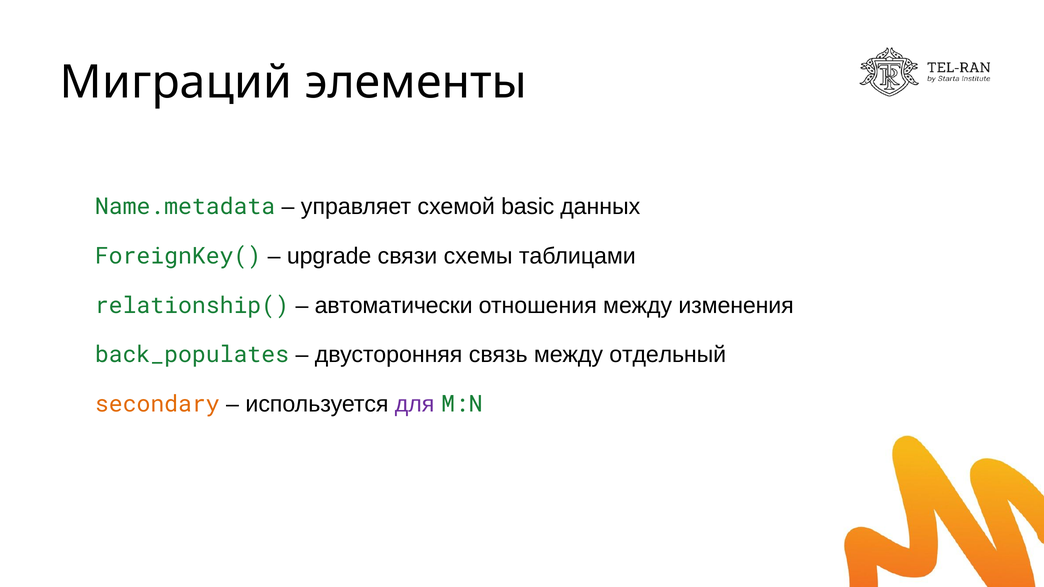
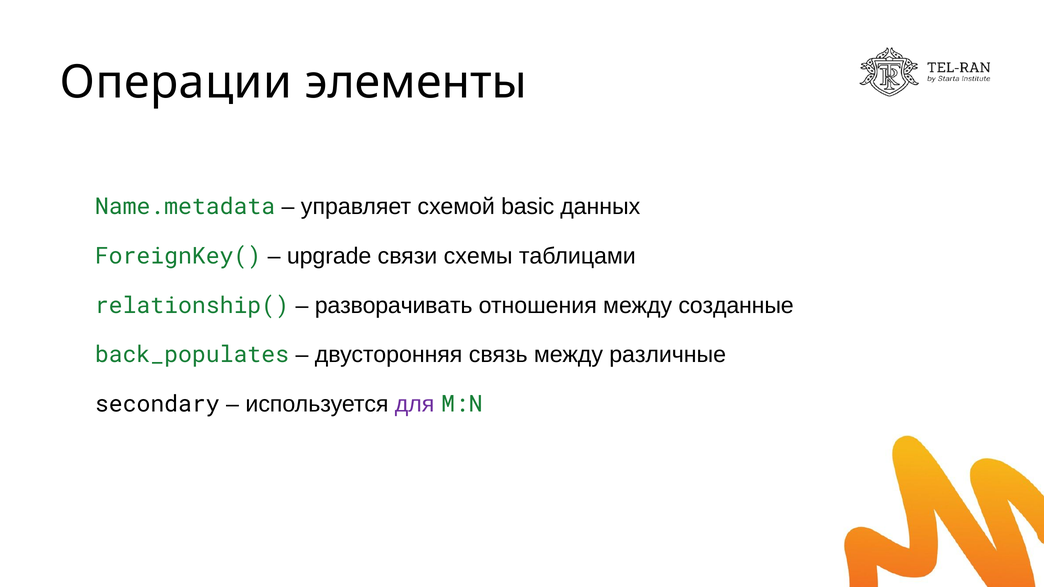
Миграций: Миграций -> Операции (176, 83)
автоматически: автоматически -> разворачивать (394, 306)
изменения: изменения -> созданные (736, 306)
отдельный: отдельный -> различные (668, 355)
secondary colour: orange -> black (157, 404)
